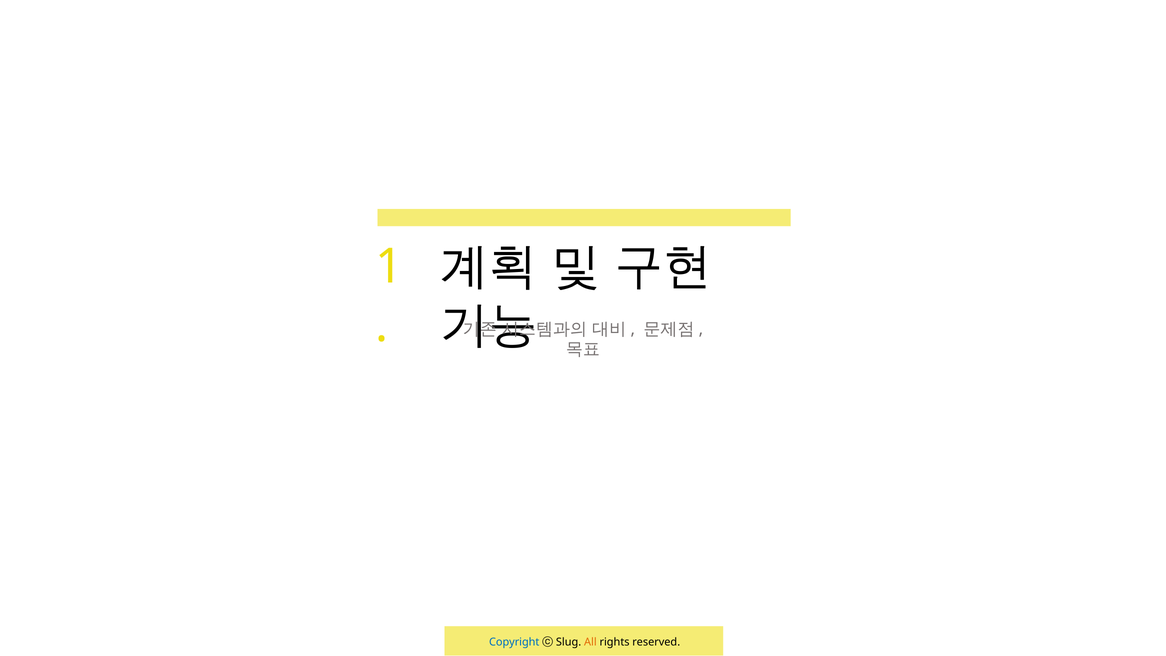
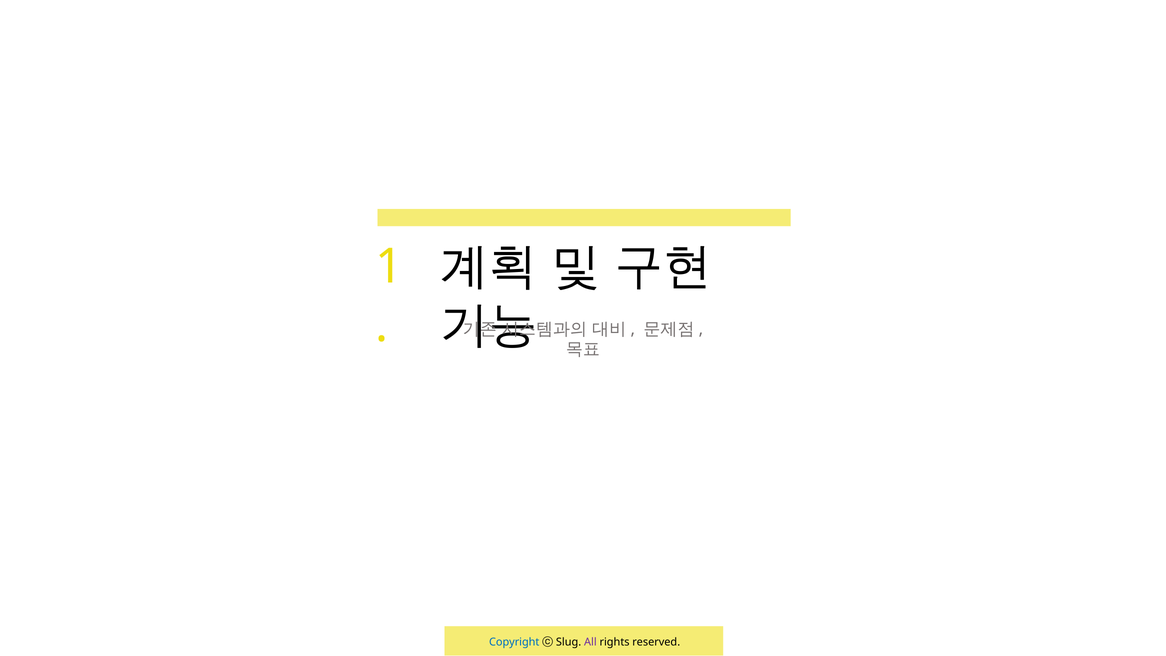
All colour: orange -> purple (590, 642)
